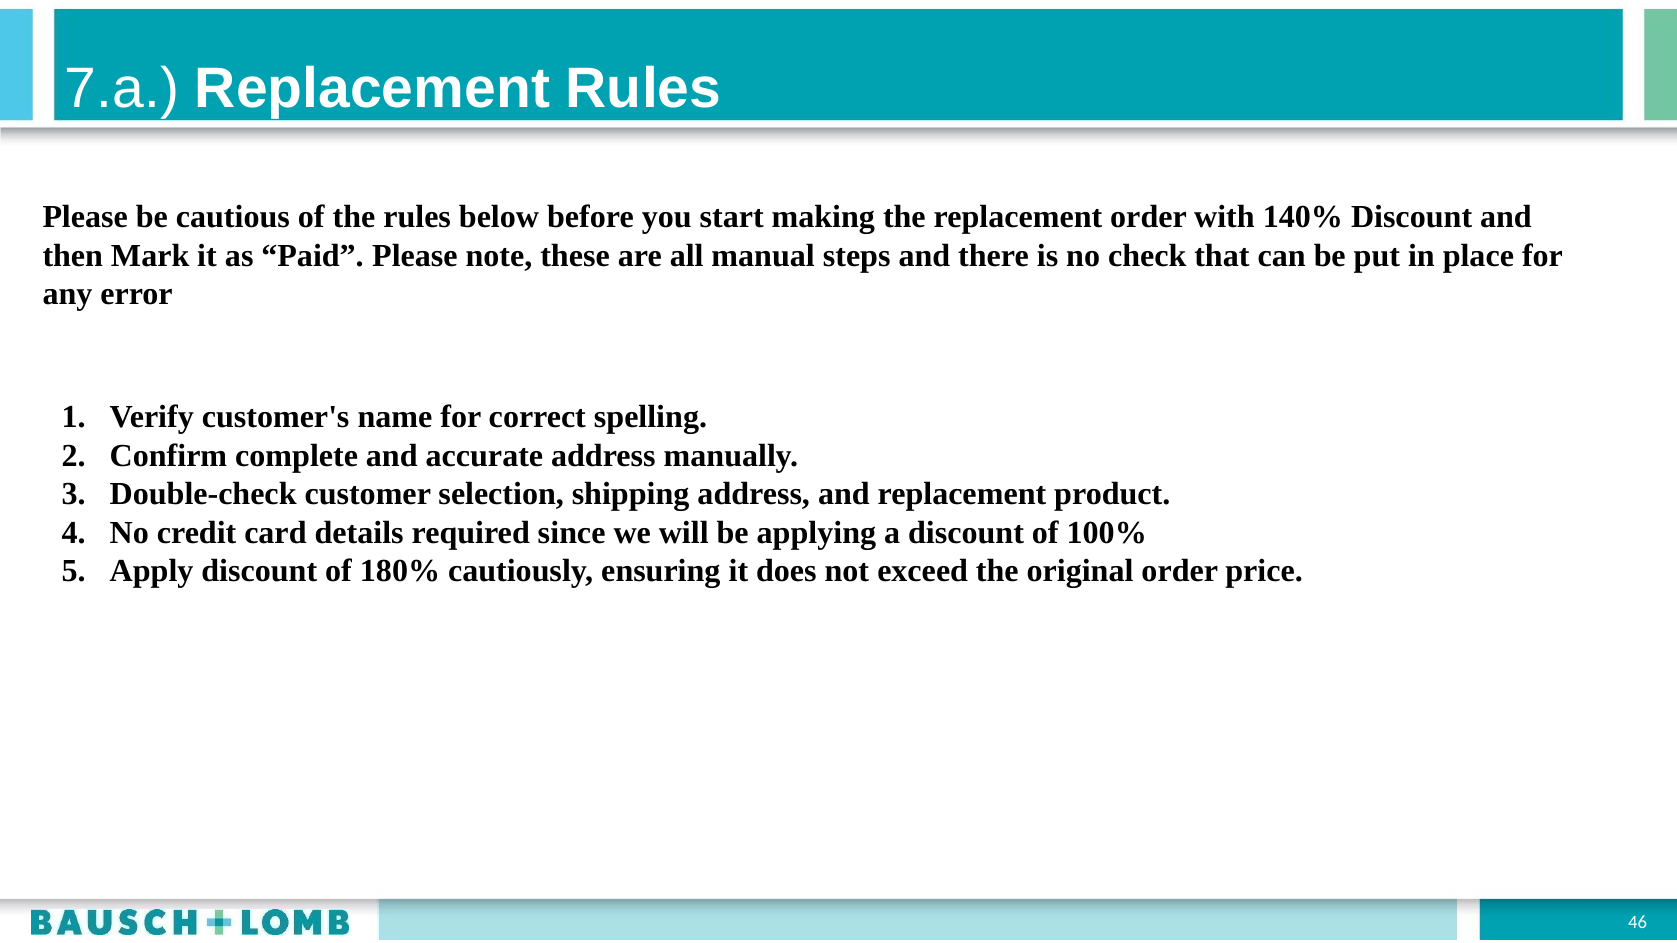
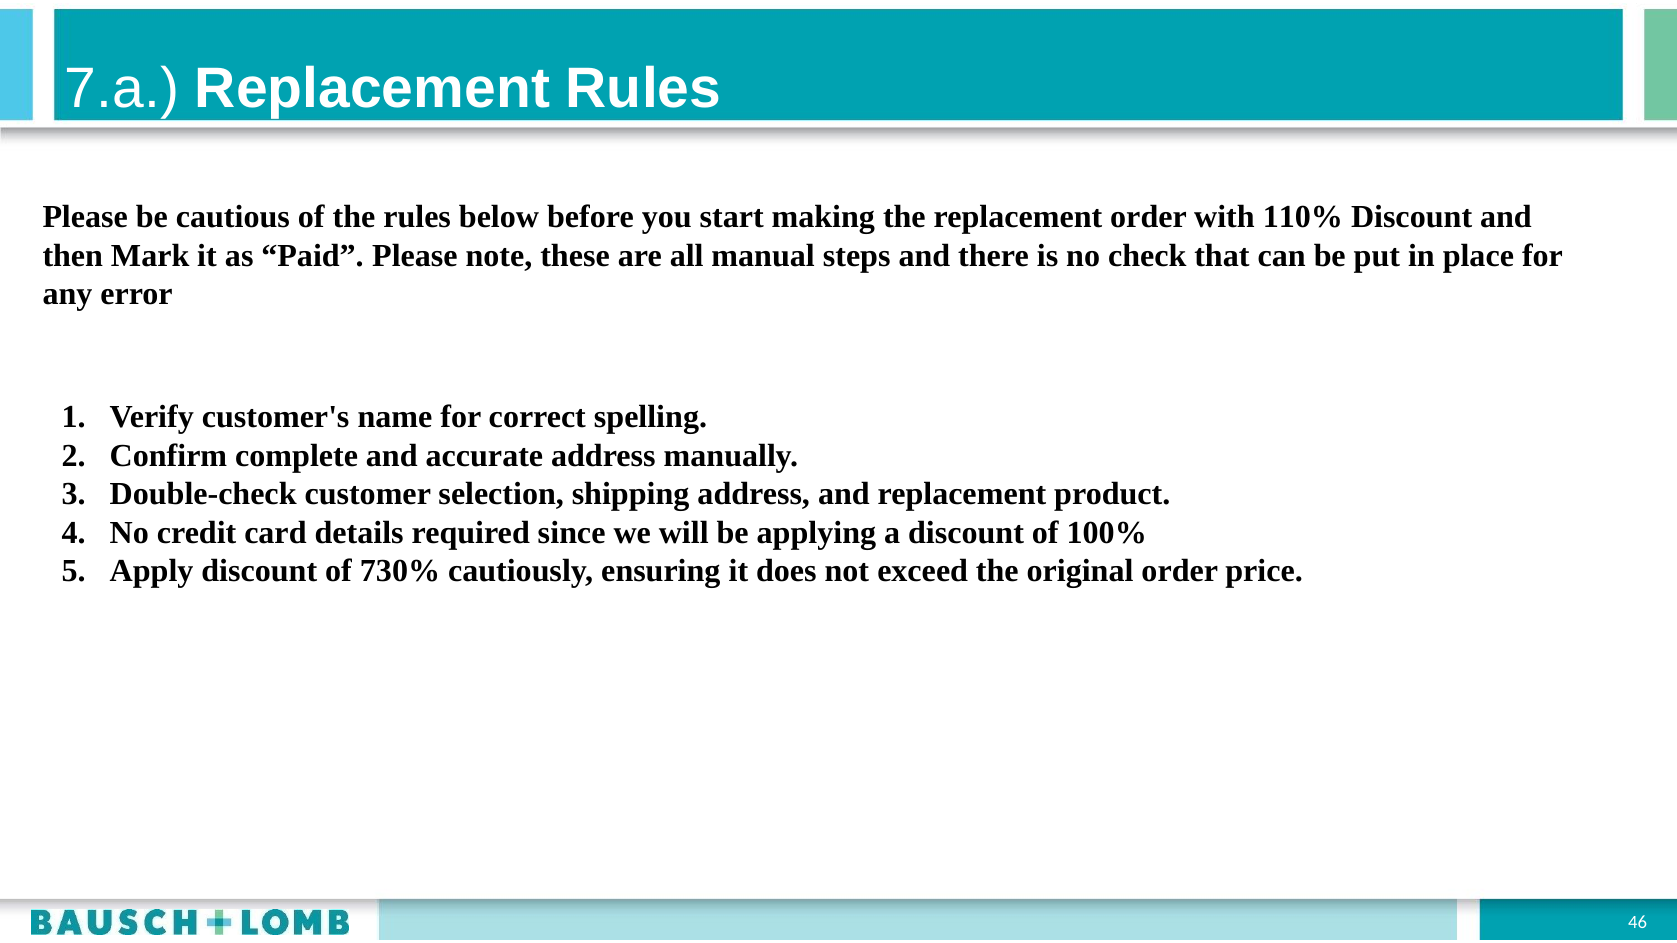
140%: 140% -> 110% (1303, 217)
180%: 180% -> 730% (400, 571)
